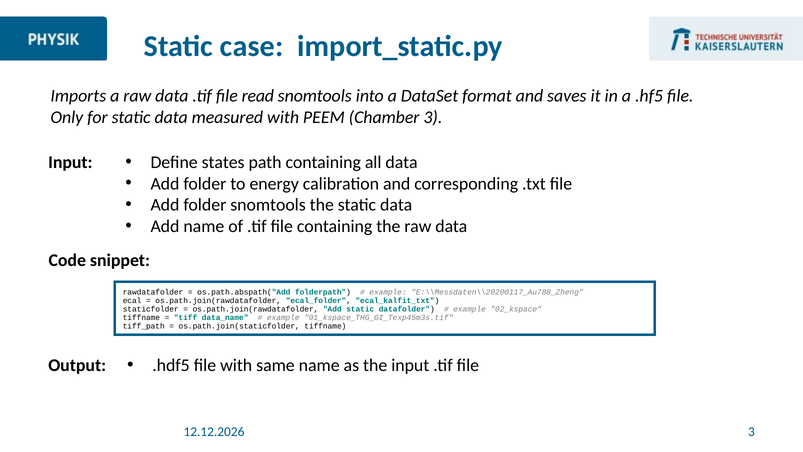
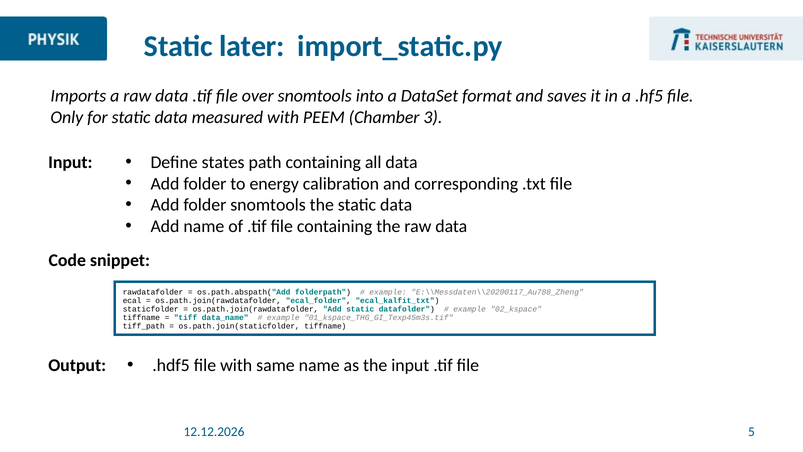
case: case -> later (252, 46)
read: read -> over (258, 96)
3: 3 -> 5 (752, 431)
